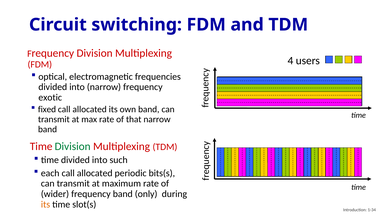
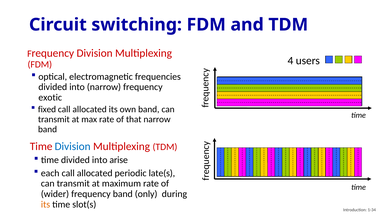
Division colour: green -> blue (73, 146)
such: such -> arise (119, 160)
bits(s: bits(s -> late(s (162, 173)
